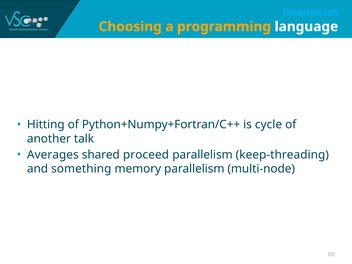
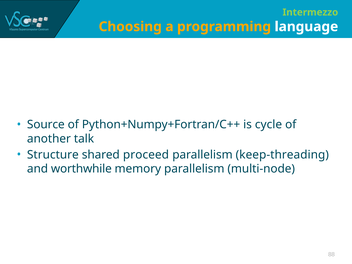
Intermezzo colour: light blue -> light green (310, 12)
Hitting: Hitting -> Source (46, 125)
Averages: Averages -> Structure (53, 155)
something: something -> worthwhile (81, 169)
